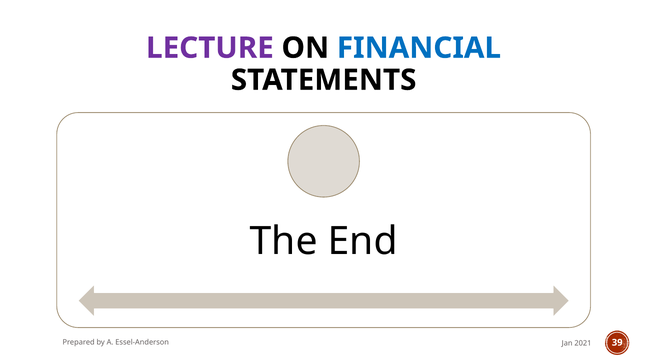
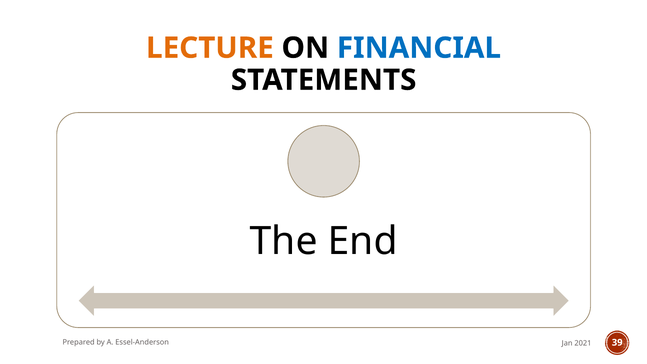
LECTURE colour: purple -> orange (210, 48)
